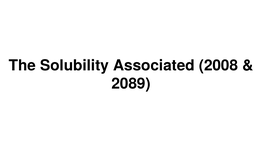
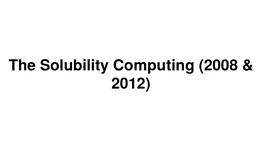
Associated: Associated -> Computing (154, 66)
2089: 2089 -> 2012 (131, 84)
